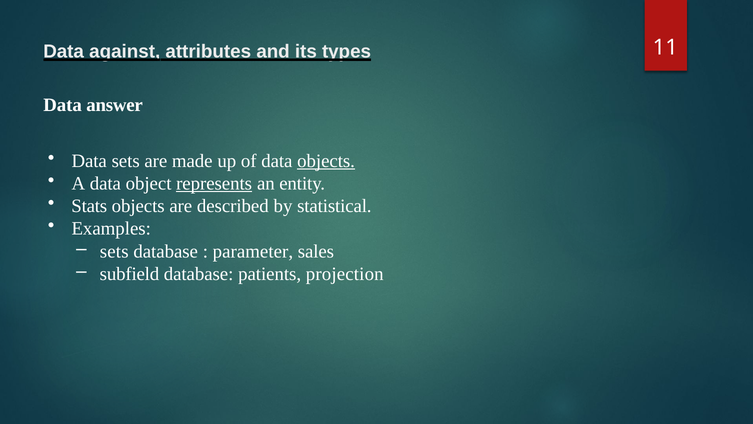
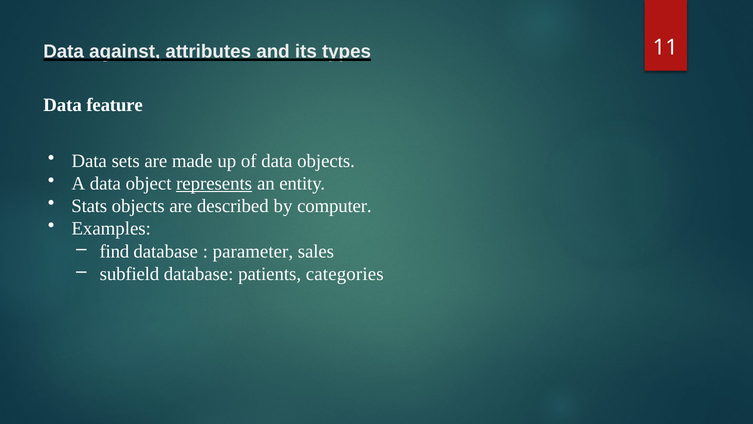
answer: answer -> feature (115, 105)
objects underline: present -> none (326, 161)
statistical: statistical -> computer (334, 206)
sets: sets -> find (114, 251)
projection: projection -> categories (345, 274)
